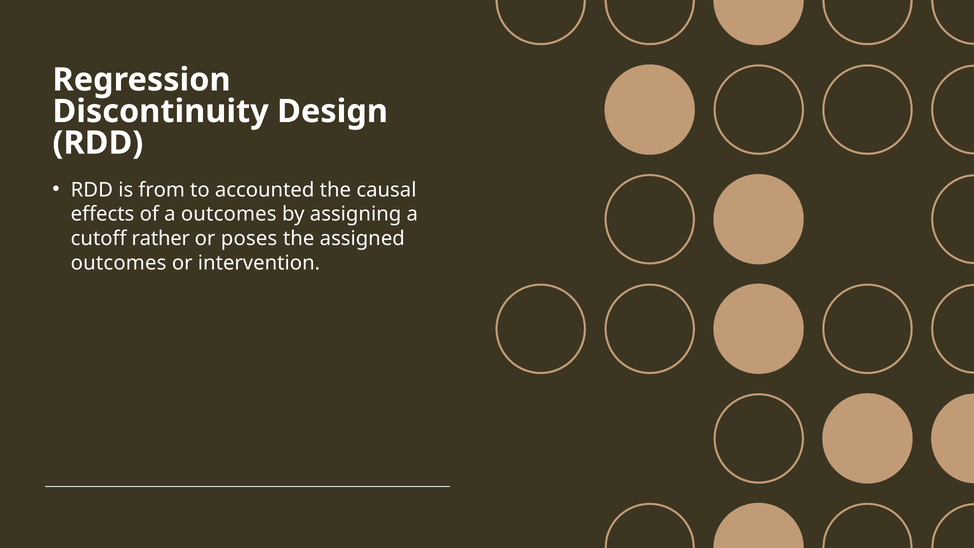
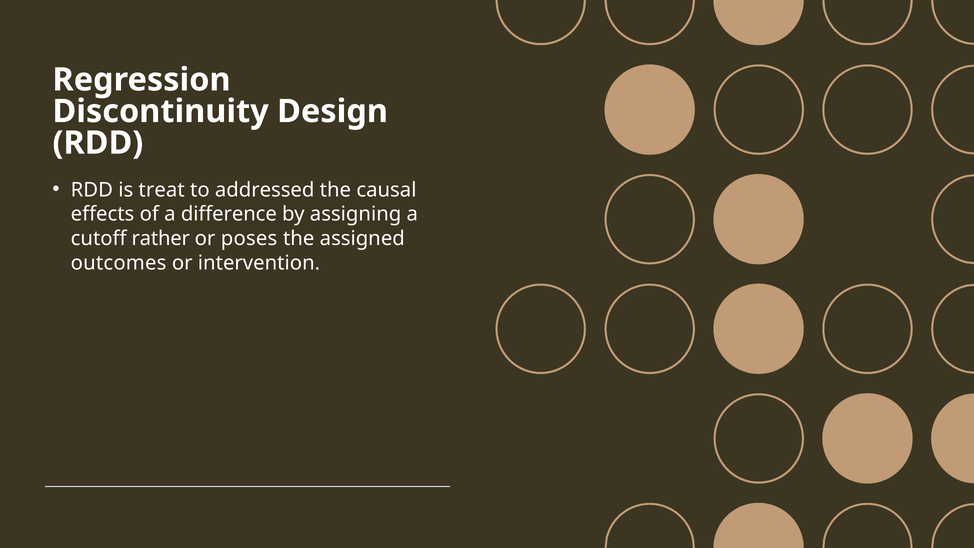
from: from -> treat (162, 190)
accounted: accounted -> addressed (265, 190)
a outcomes: outcomes -> difference (229, 214)
